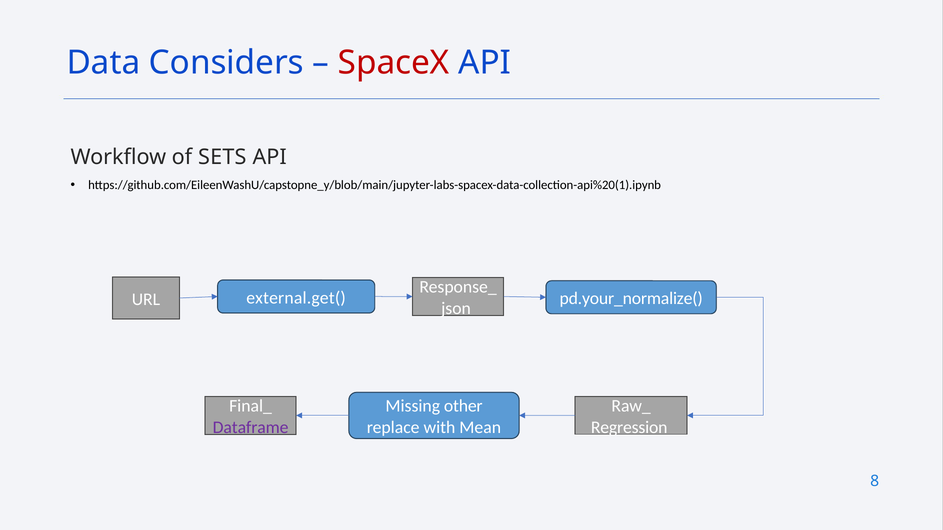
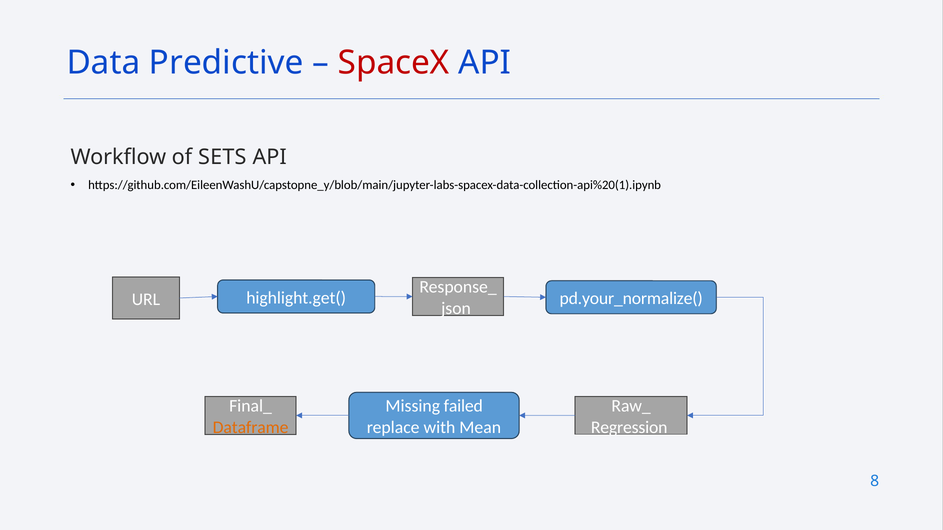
Considers: Considers -> Predictive (226, 63)
external.get(: external.get( -> highlight.get( (296, 298)
other: other -> failed (463, 406)
Dataframe colour: purple -> orange (251, 428)
